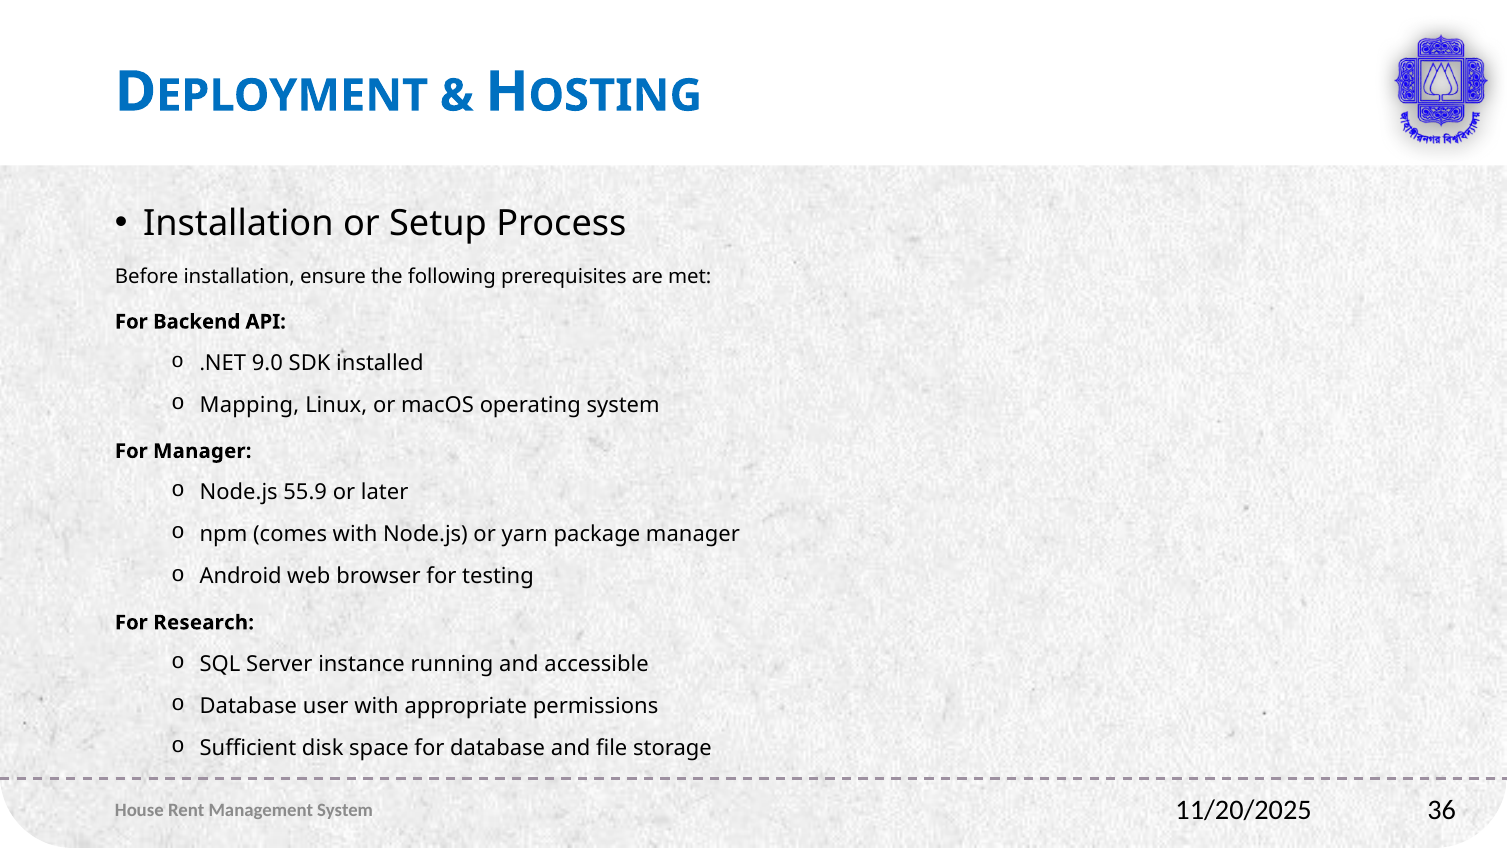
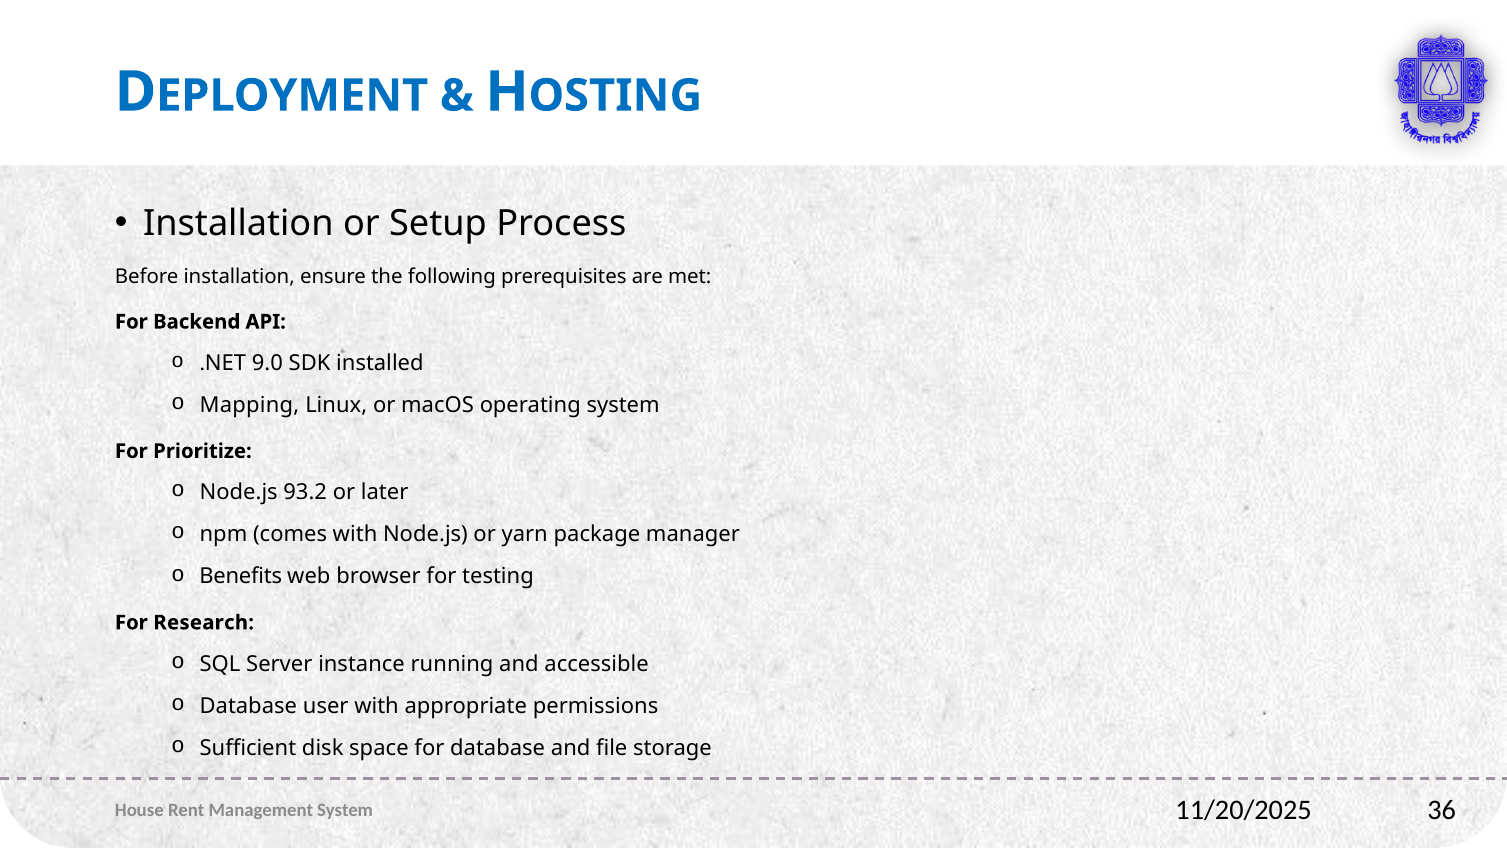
For Manager: Manager -> Prioritize (202, 451)
55.9: 55.9 -> 93.2 (305, 492)
Android: Android -> Benefits (241, 576)
